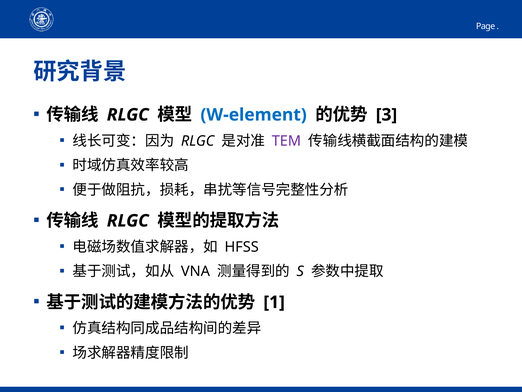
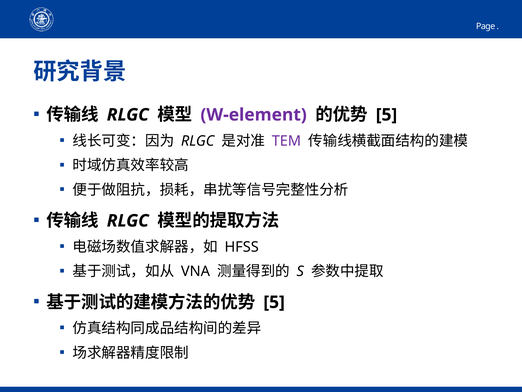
W-element colour: blue -> purple (254, 115)
3: 3 -> 5 (386, 115)
1: 1 -> 5 (274, 302)
